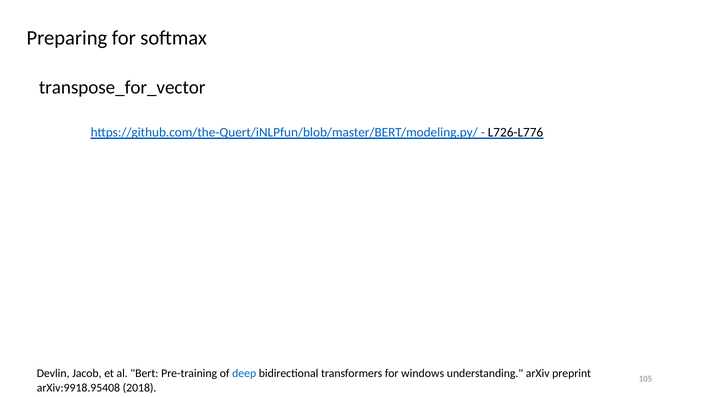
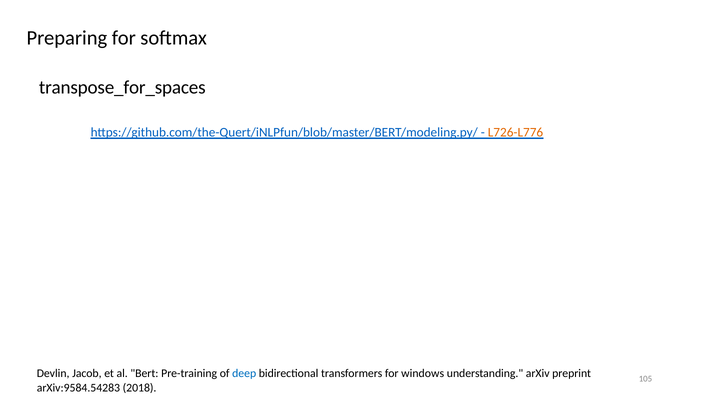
transpose_for_vector: transpose_for_vector -> transpose_for_spaces (122, 87)
L726-L776 colour: black -> orange (515, 132)
arXiv:9918.95408: arXiv:9918.95408 -> arXiv:9584.54283 (78, 388)
